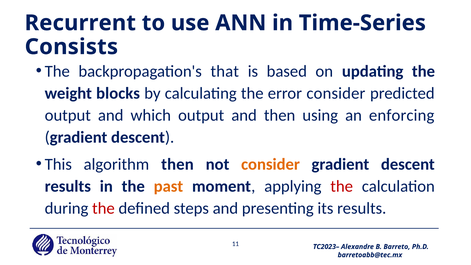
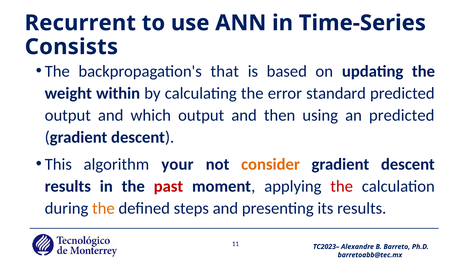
blocks: blocks -> within (118, 93)
error consider: consider -> standard (336, 93)
an enforcing: enforcing -> predicted (402, 115)
algorithm then: then -> your (177, 164)
past colour: orange -> red (168, 186)
the colour: red -> orange (103, 208)
